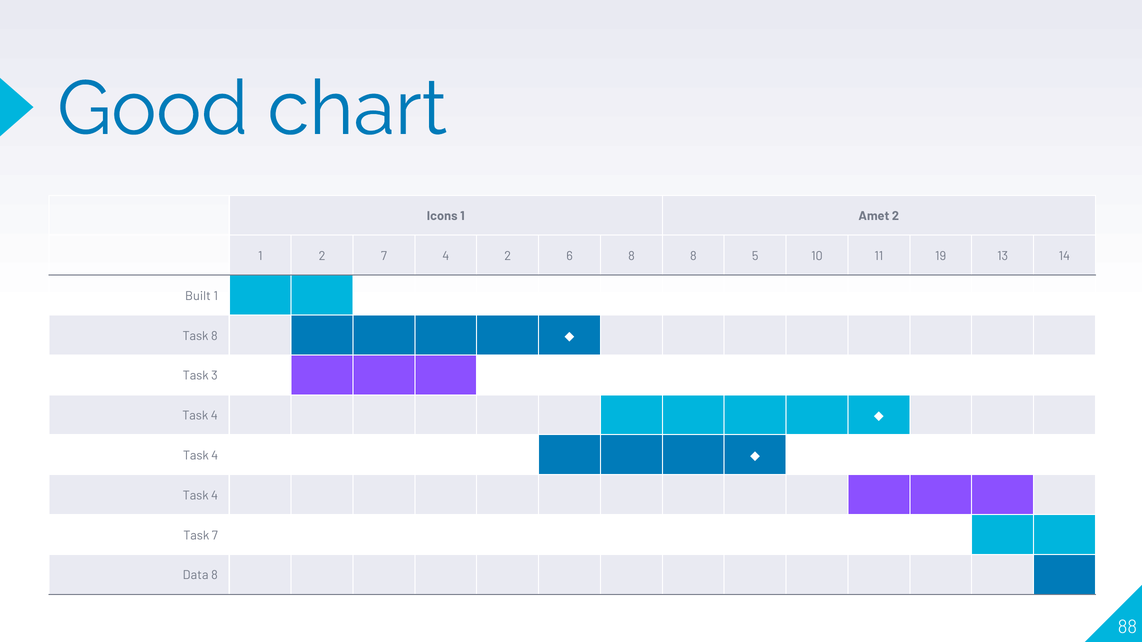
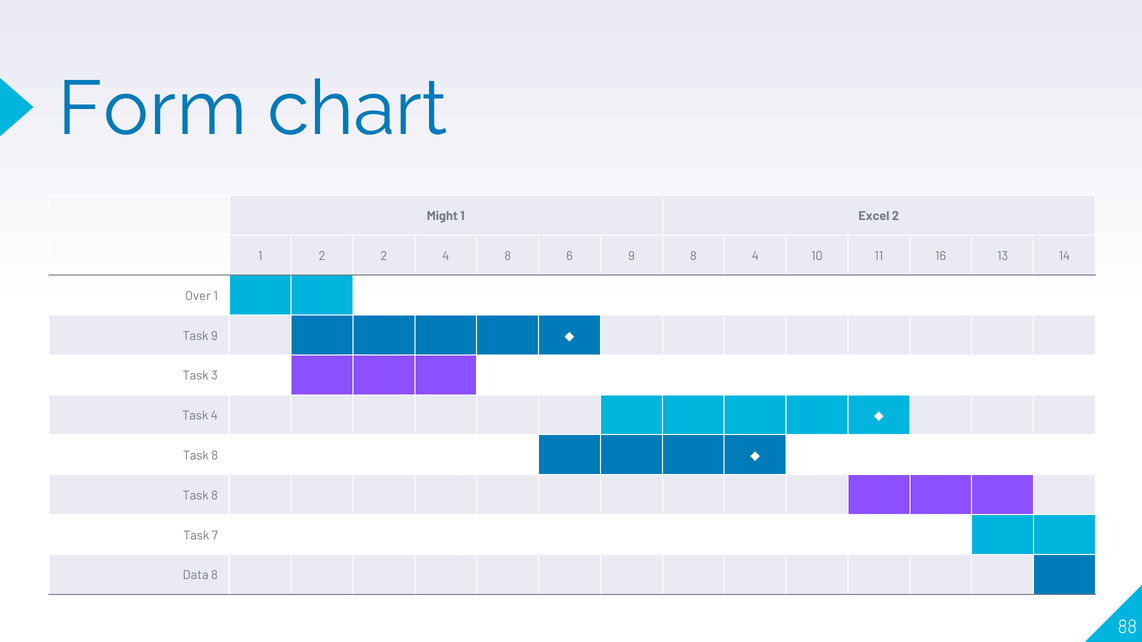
Good: Good -> Form (152, 109)
Icons: Icons -> Might (442, 216)
Amet: Amet -> Excel (874, 216)
2 7: 7 -> 2 (384, 256)
4 2: 2 -> 8 (508, 256)
6 8: 8 -> 9 (632, 256)
8 5: 5 -> 4 (755, 256)
19: 19 -> 16 (941, 256)
Built: Built -> Over (198, 296)
Task 8: 8 -> 9 (214, 336)
4: 4 -> 8 (215, 456)
4: 4 -> 8 (215, 496)
